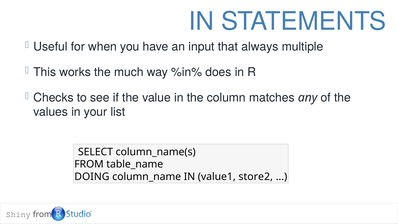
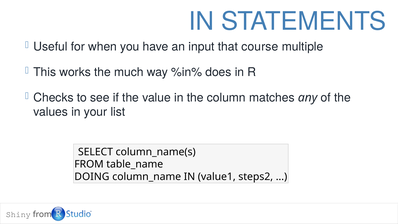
always: always -> course (260, 47)
store2: store2 -> steps2 (256, 177)
